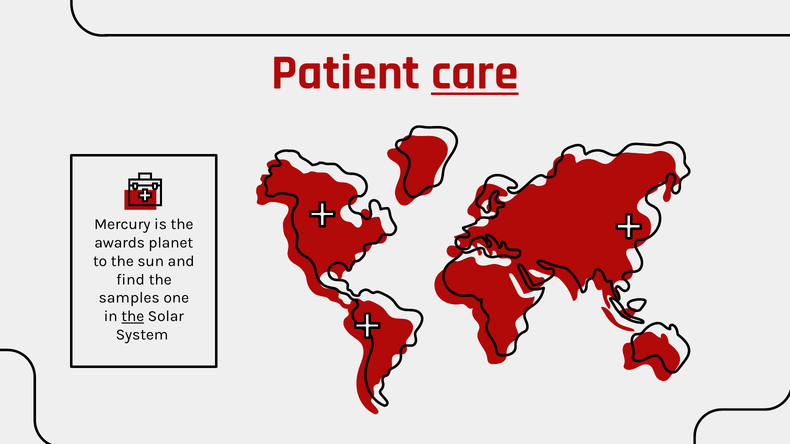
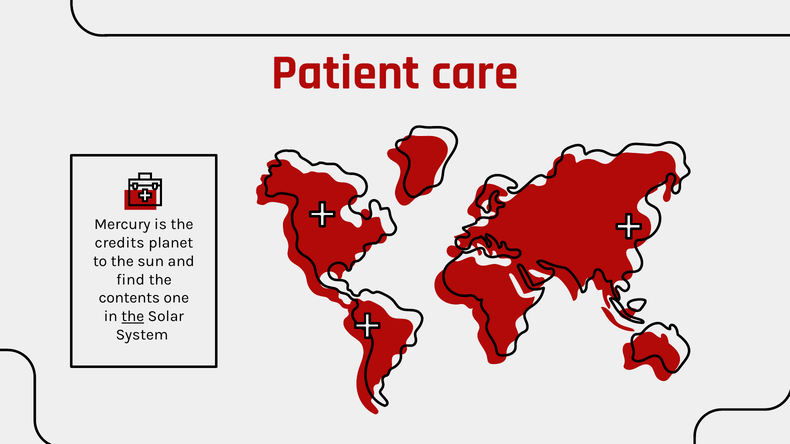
care underline: present -> none (475, 73)
awards: awards -> credits (120, 243)
samples: samples -> contents (129, 298)
